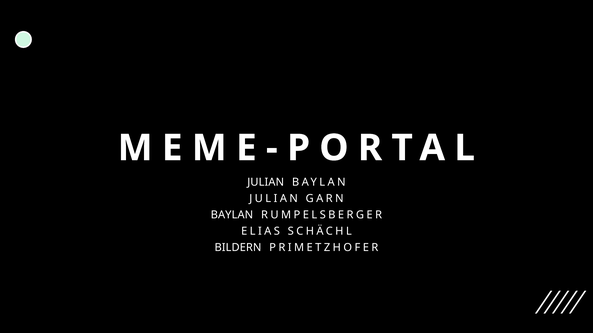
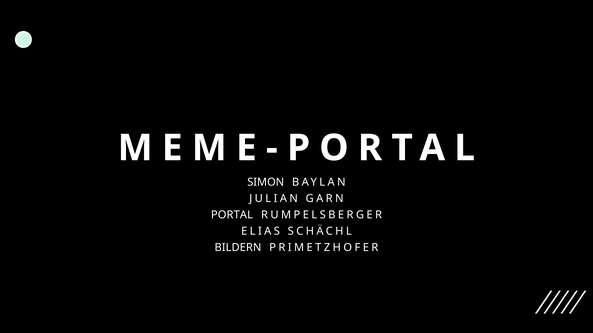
JULIAN: JULIAN -> SIMON (266, 182)
BAYLAN: BAYLAN -> PORTAL (232, 215)
